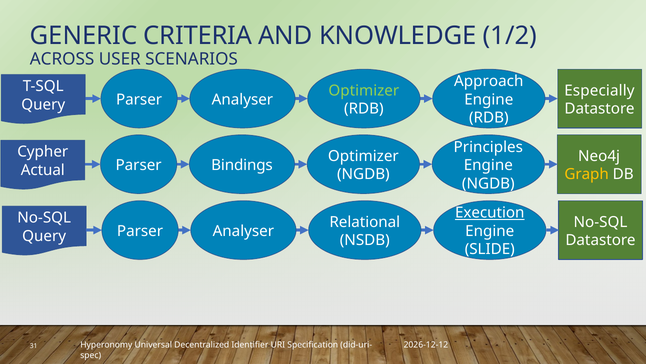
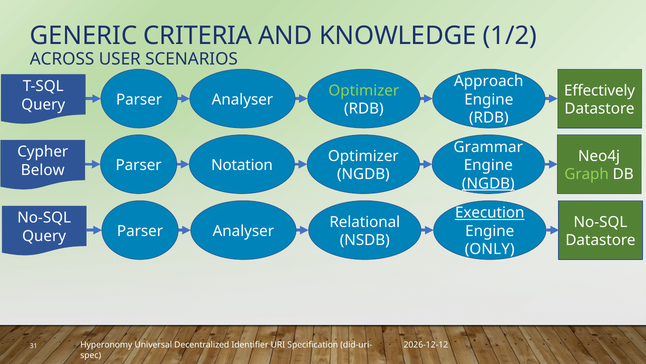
Especially: Especially -> Effectively (600, 90)
Principles: Principles -> Grammar (488, 147)
Bindings: Bindings -> Notation (242, 165)
Actual: Actual -> Below (43, 170)
Graph colour: yellow -> light green (587, 174)
NGDB underline: none -> present (488, 183)
SLIDE: SLIDE -> ONLY (490, 249)
